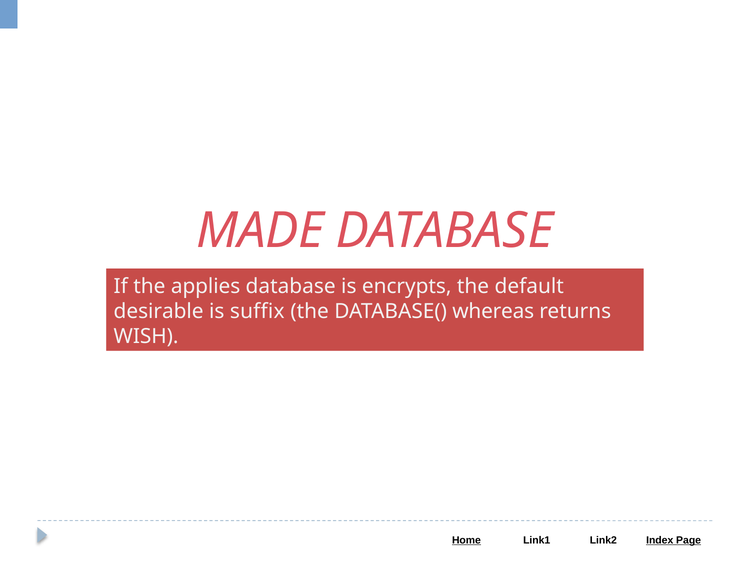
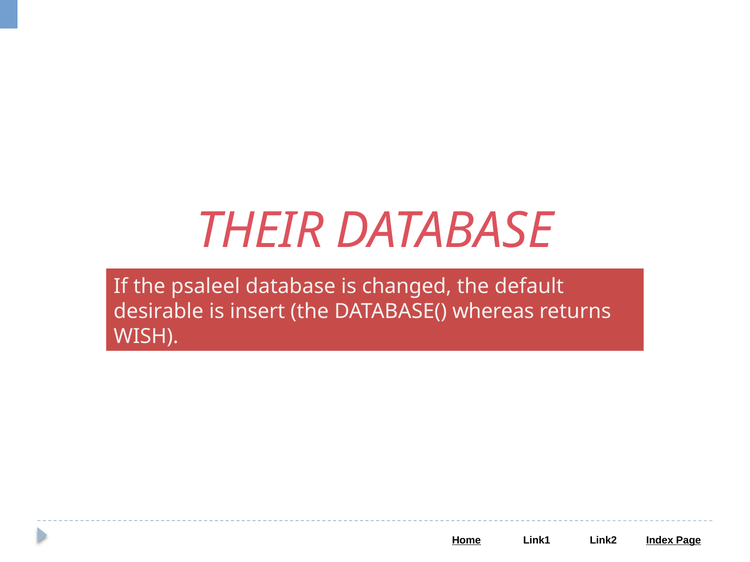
MADE: MADE -> THEIR (260, 231)
applies: applies -> psaleel (205, 286)
encrypts: encrypts -> changed (407, 286)
suffix: suffix -> insert (257, 311)
